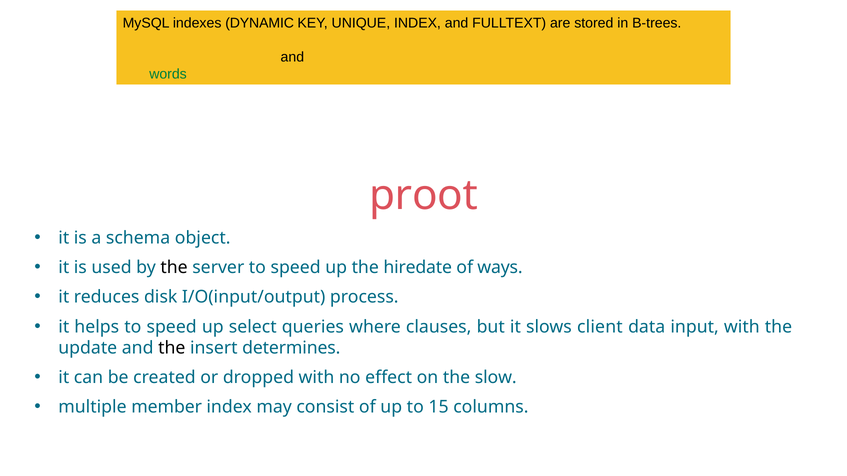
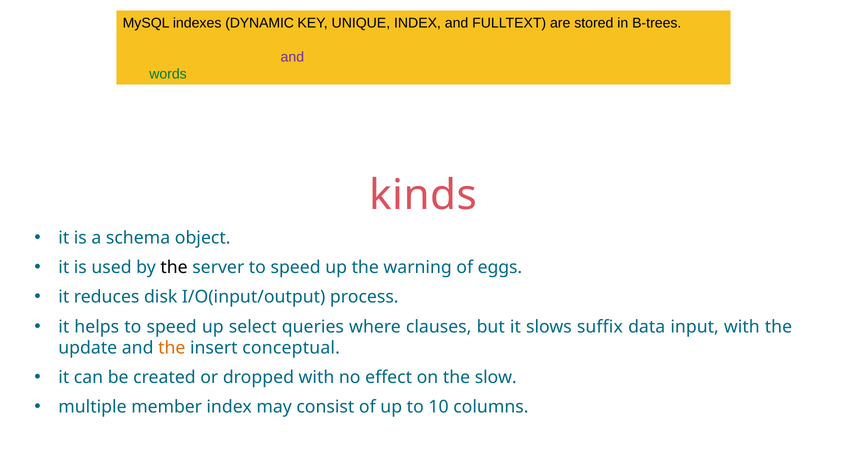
and colour: black -> purple (292, 57)
proot: proot -> kinds (423, 196)
hiredate: hiredate -> warning (418, 268)
ways: ways -> eggs (500, 268)
client: client -> suffix (600, 327)
the colour: black -> orange (172, 348)
determines: determines -> conceptual (291, 348)
15: 15 -> 10 (439, 408)
